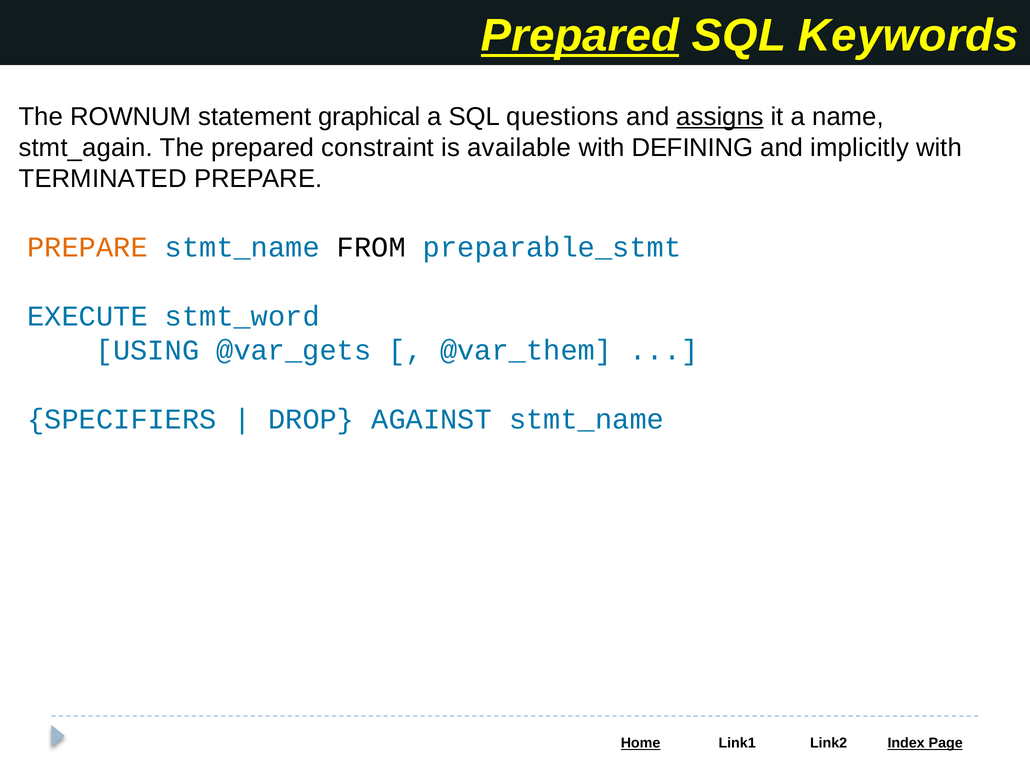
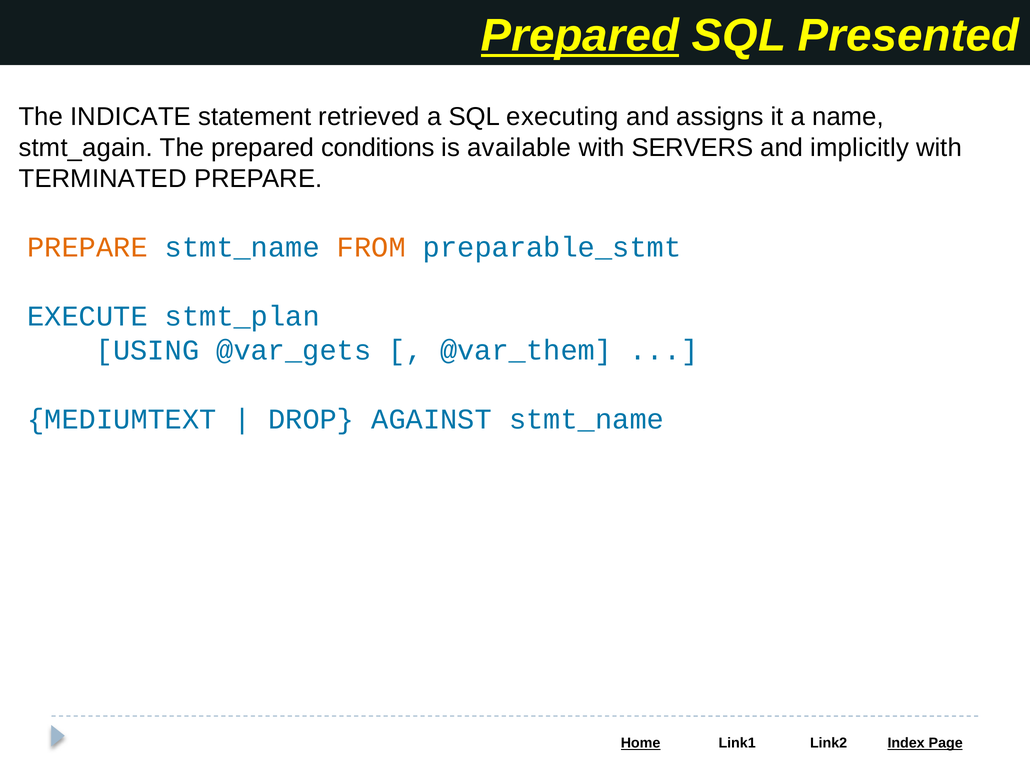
Keywords: Keywords -> Presented (909, 36)
ROWNUM: ROWNUM -> INDICATE (131, 117)
graphical: graphical -> retrieved (369, 117)
questions: questions -> executing (563, 117)
assigns underline: present -> none (720, 117)
constraint: constraint -> conditions (378, 148)
DEFINING: DEFINING -> SERVERS (692, 148)
FROM colour: black -> orange (371, 247)
stmt_word: stmt_word -> stmt_plan (242, 316)
SPECIFIERS: SPECIFIERS -> MEDIUMTEXT (122, 419)
